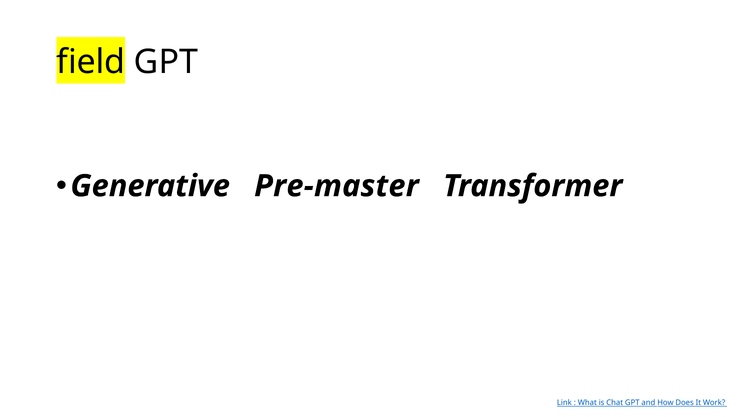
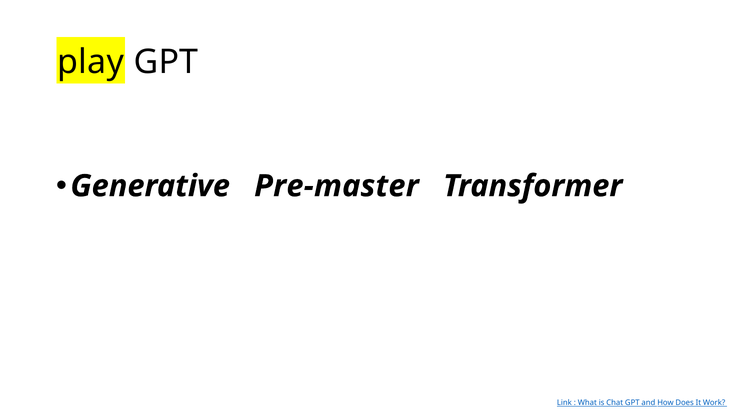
field: field -> play (91, 62)
